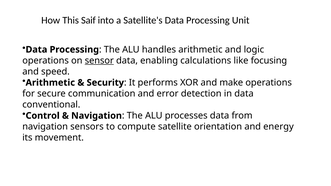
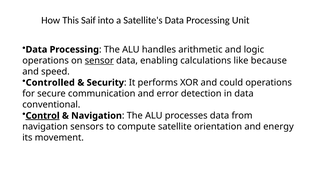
focusing: focusing -> because (269, 61)
Arithmetic: Arithmetic -> Controlled (50, 83)
make: make -> could (231, 83)
Control underline: none -> present (43, 116)
